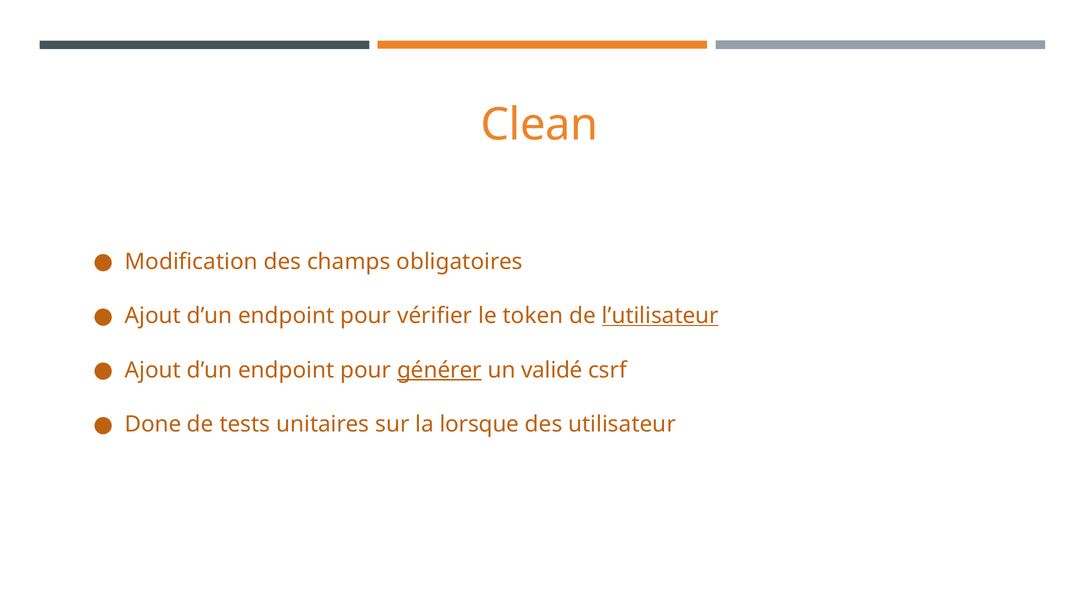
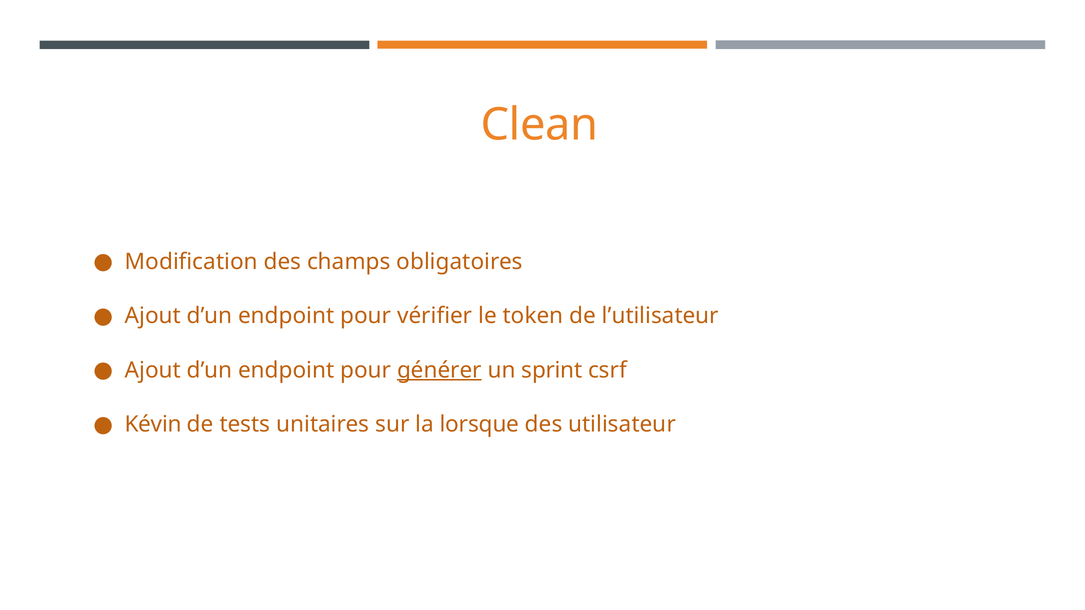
l’utilisateur underline: present -> none (660, 316)
validé: validé -> sprint (552, 370)
Done: Done -> Kévin (153, 425)
